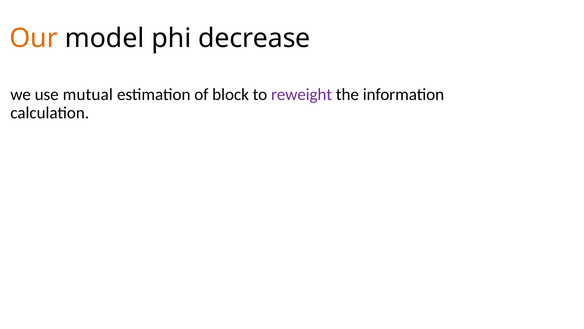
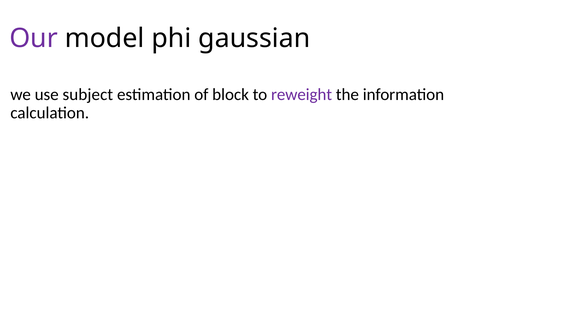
Our colour: orange -> purple (34, 38)
decrease: decrease -> gaussian (254, 38)
mutual: mutual -> subject (88, 94)
